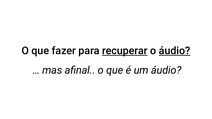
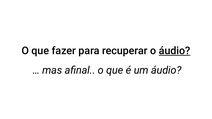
recuperar underline: present -> none (125, 51)
